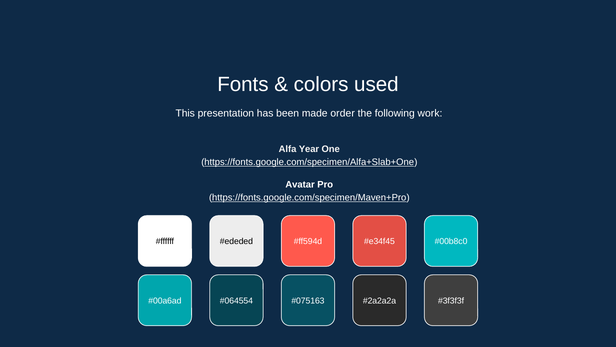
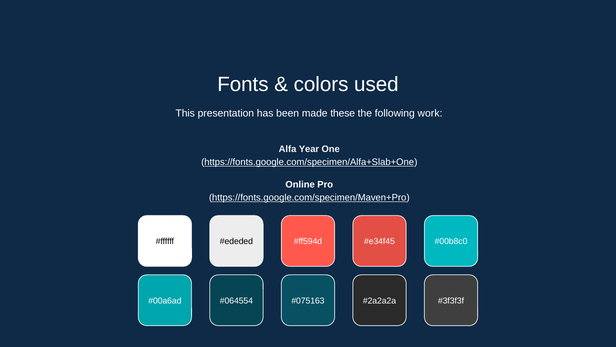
order: order -> these (343, 113)
Avatar: Avatar -> Online (300, 184)
